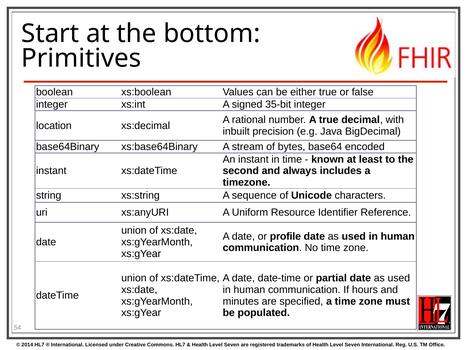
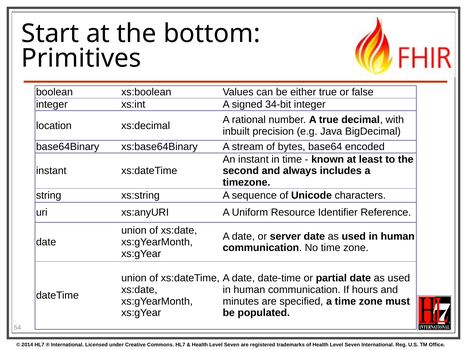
35-bit: 35-bit -> 34-bit (278, 105)
profile: profile -> server (285, 236)
